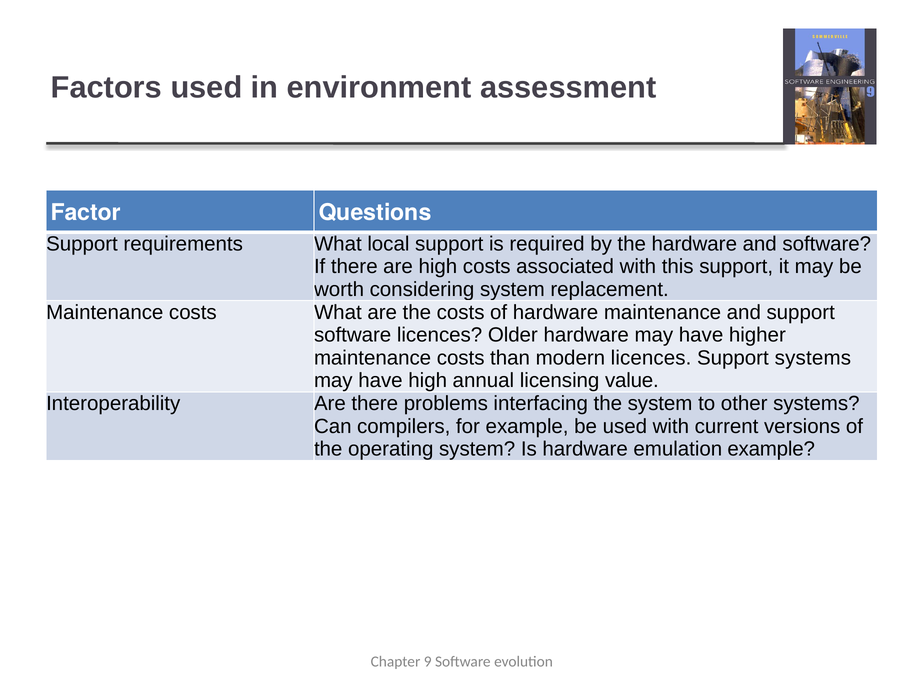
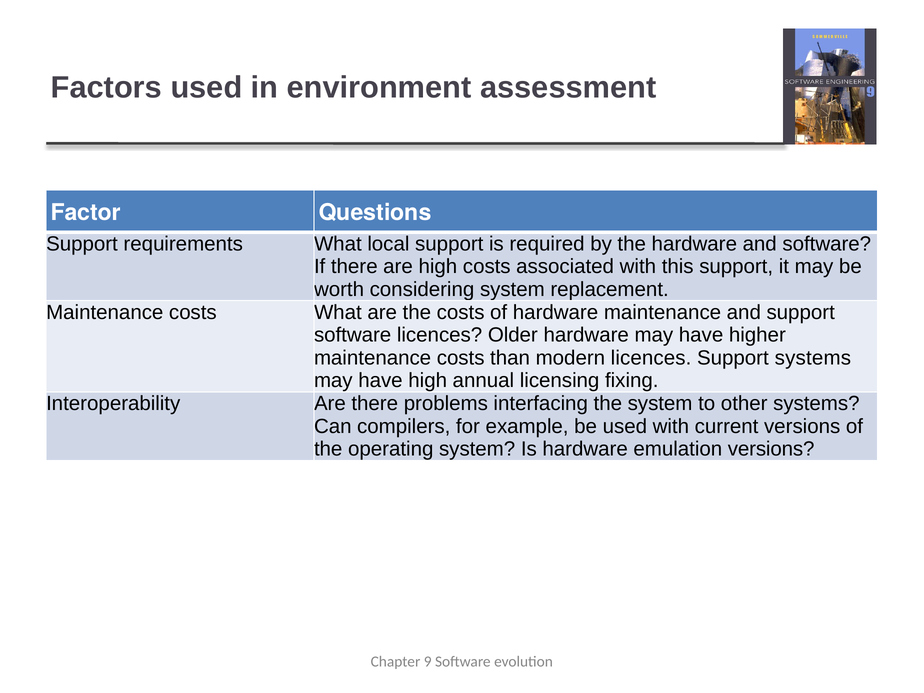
value: value -> fixing (632, 381)
emulation example: example -> versions (771, 449)
